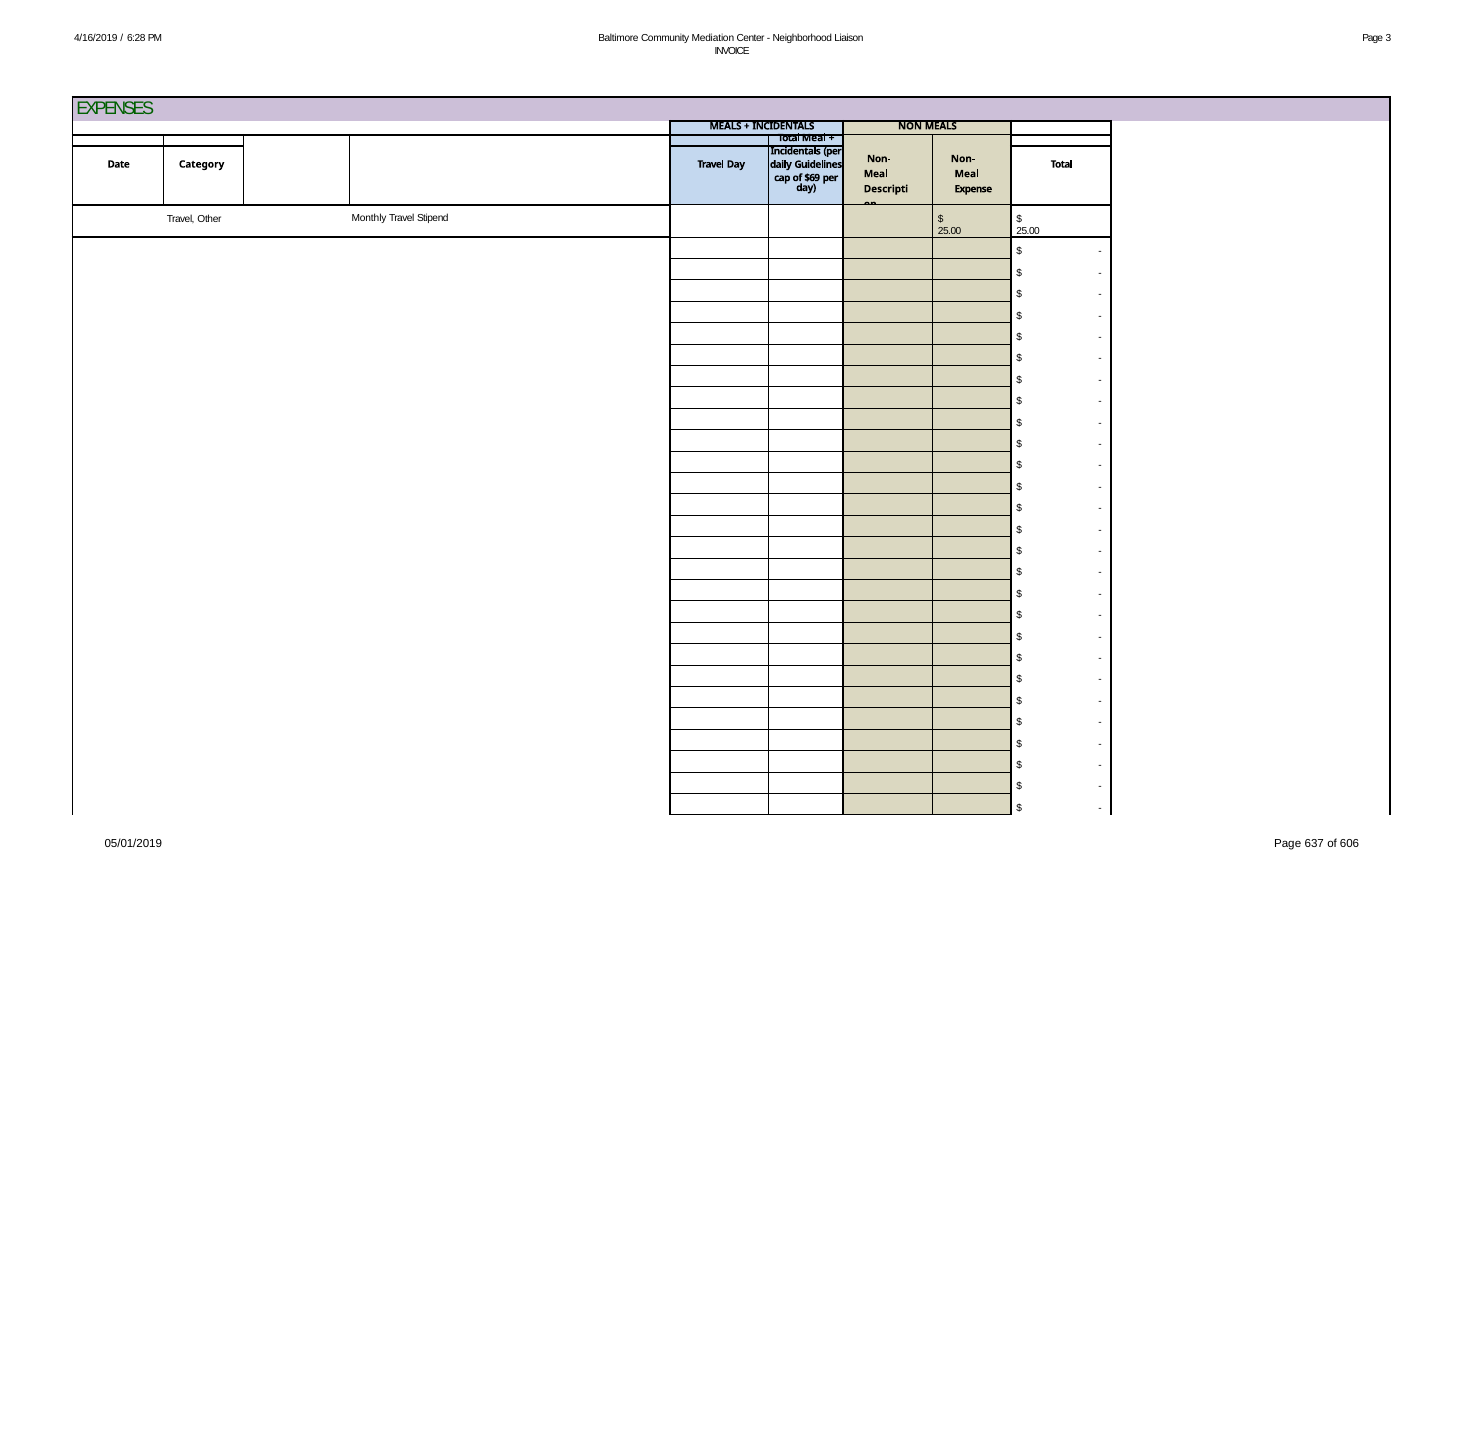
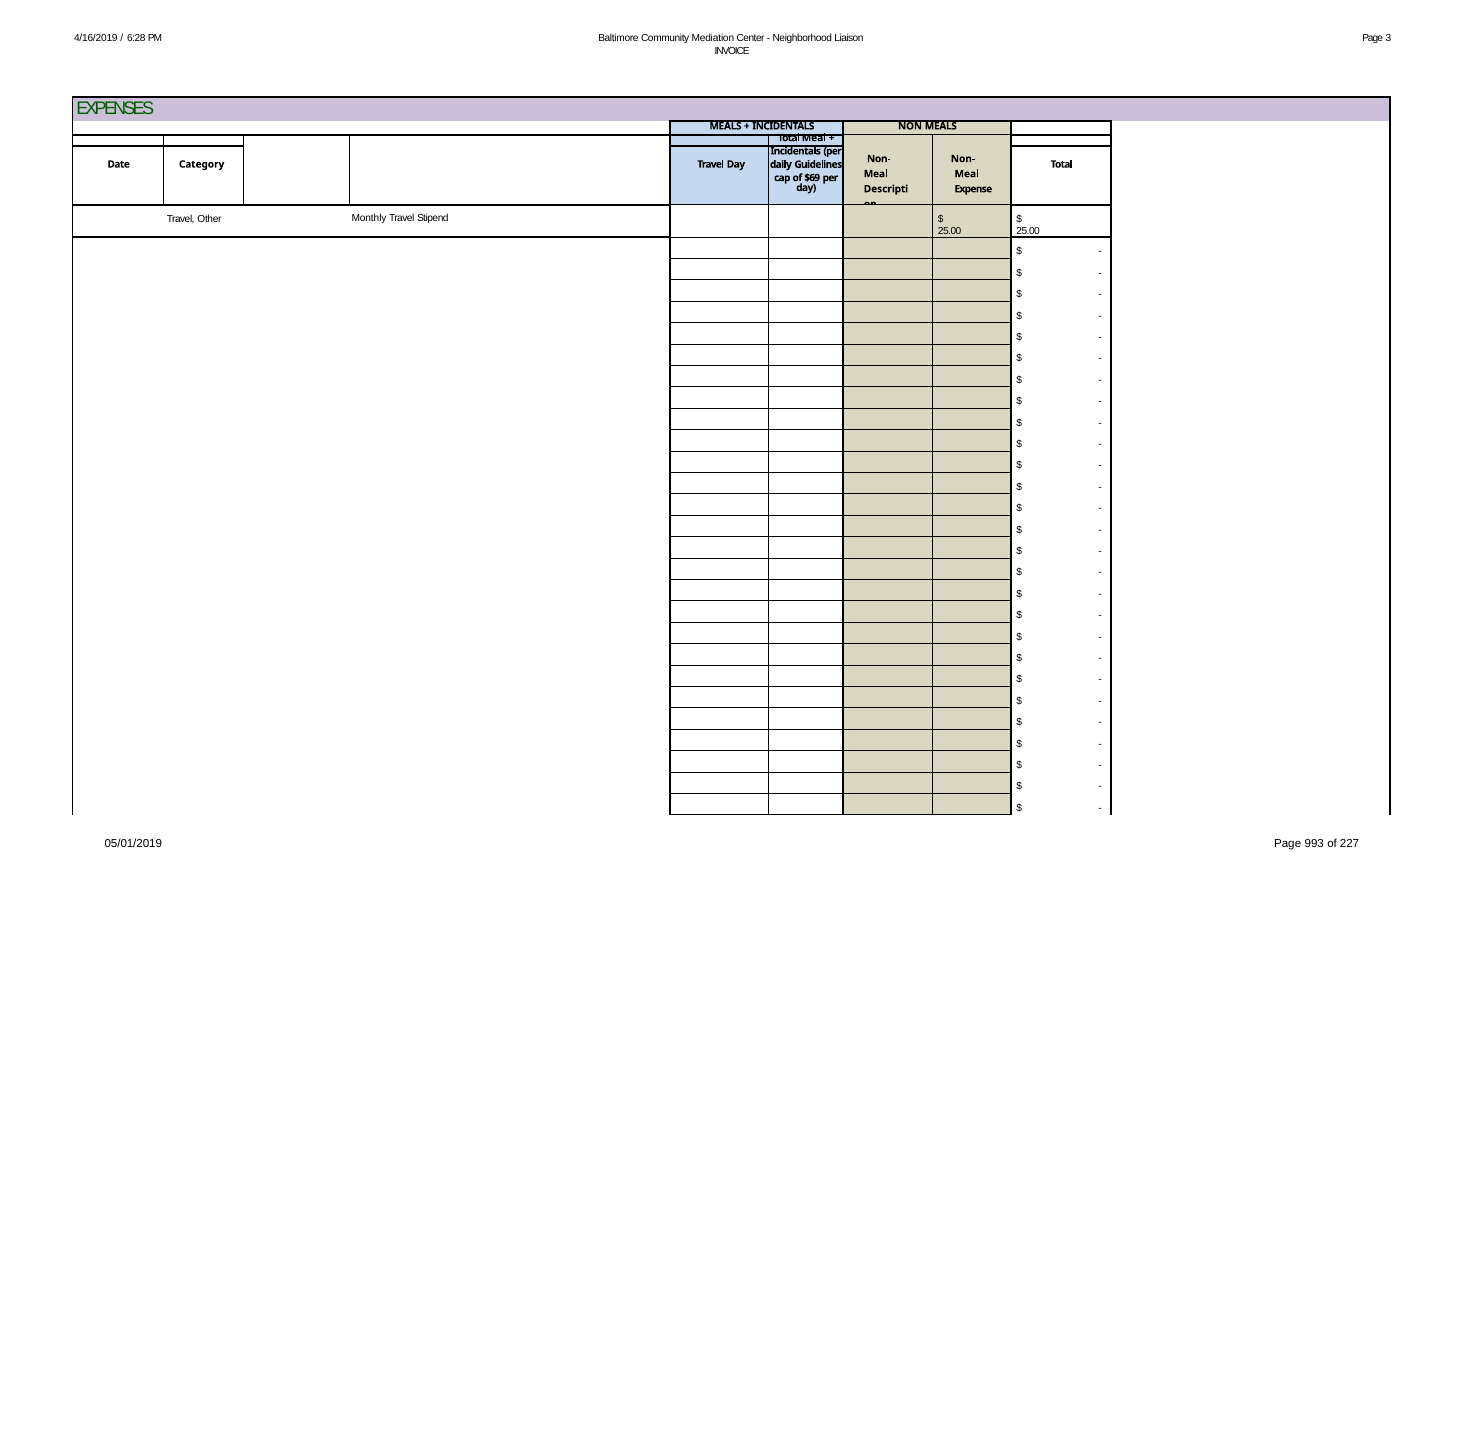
637: 637 -> 993 (1314, 844)
606: 606 -> 227 (1350, 844)
